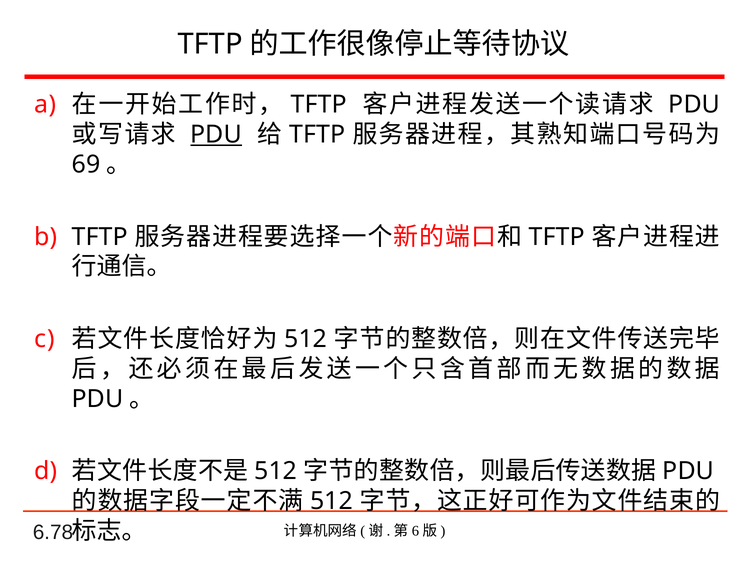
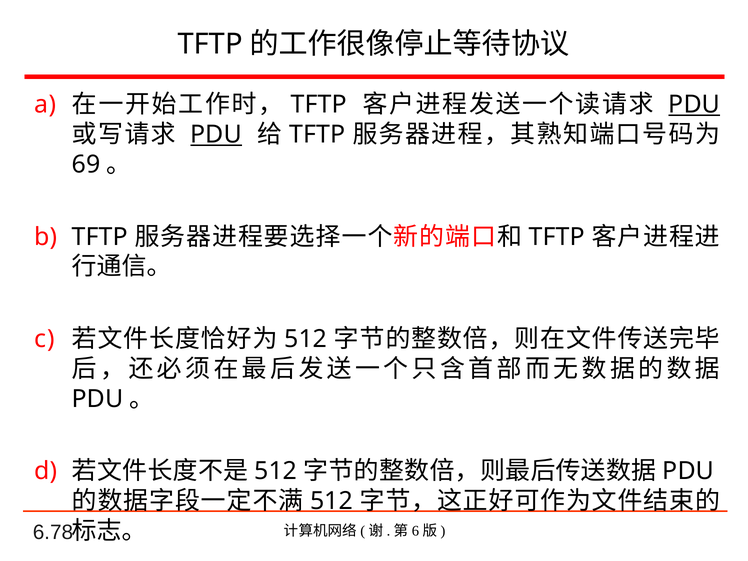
PDU underline: none -> present (694, 105)
